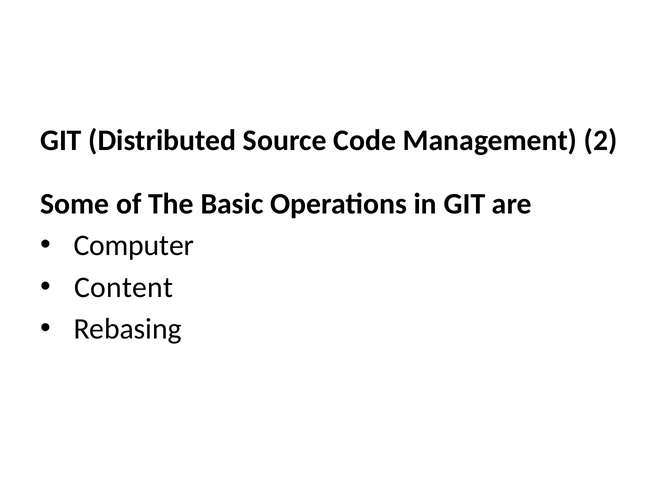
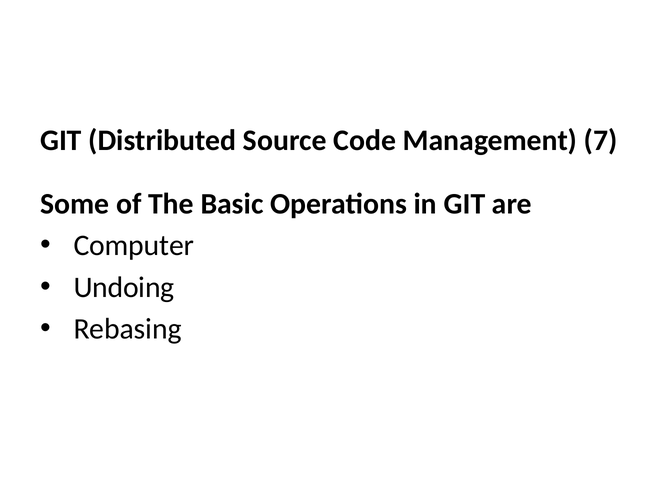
2: 2 -> 7 (601, 140)
Content: Content -> Undoing (124, 287)
